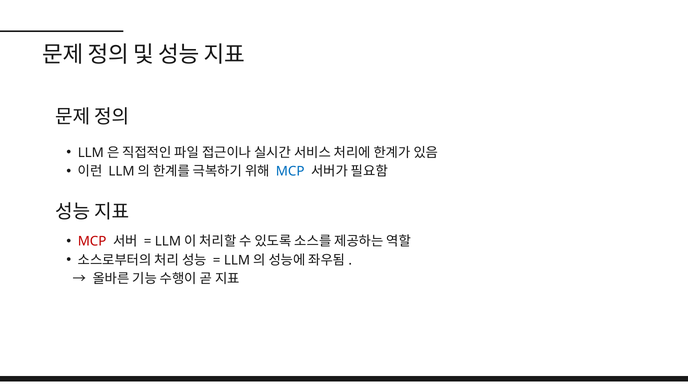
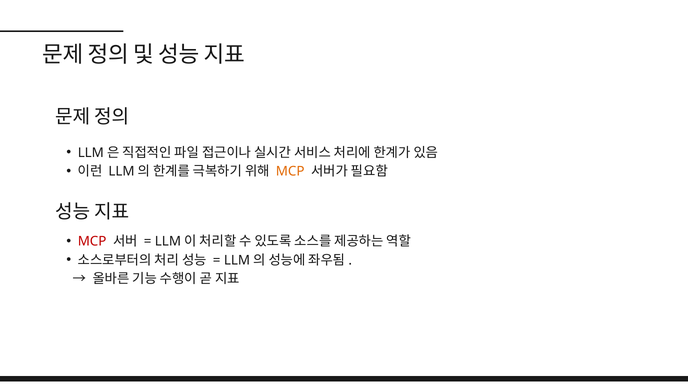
MCP colour: blue -> orange (290, 171)
